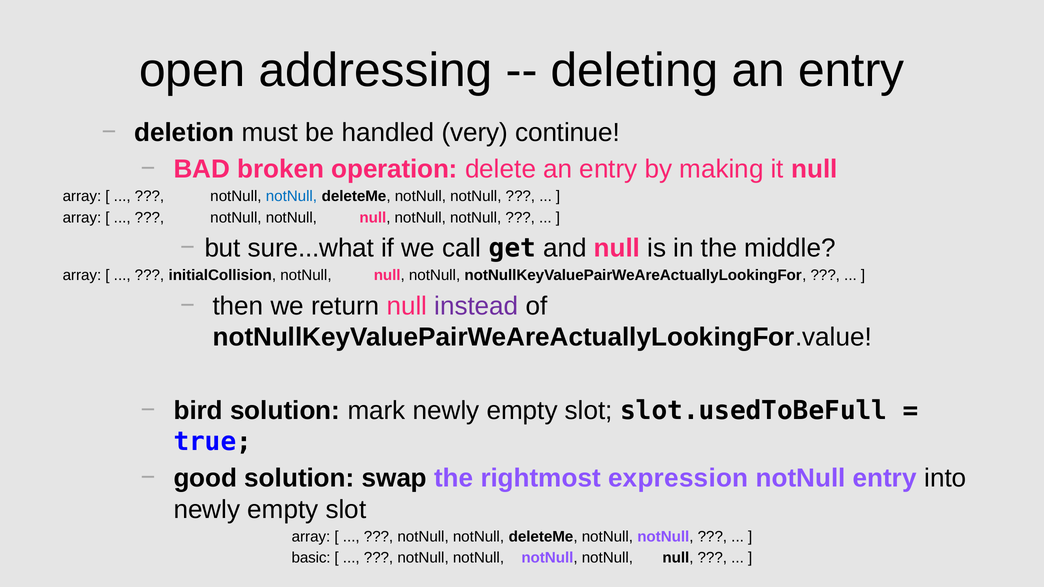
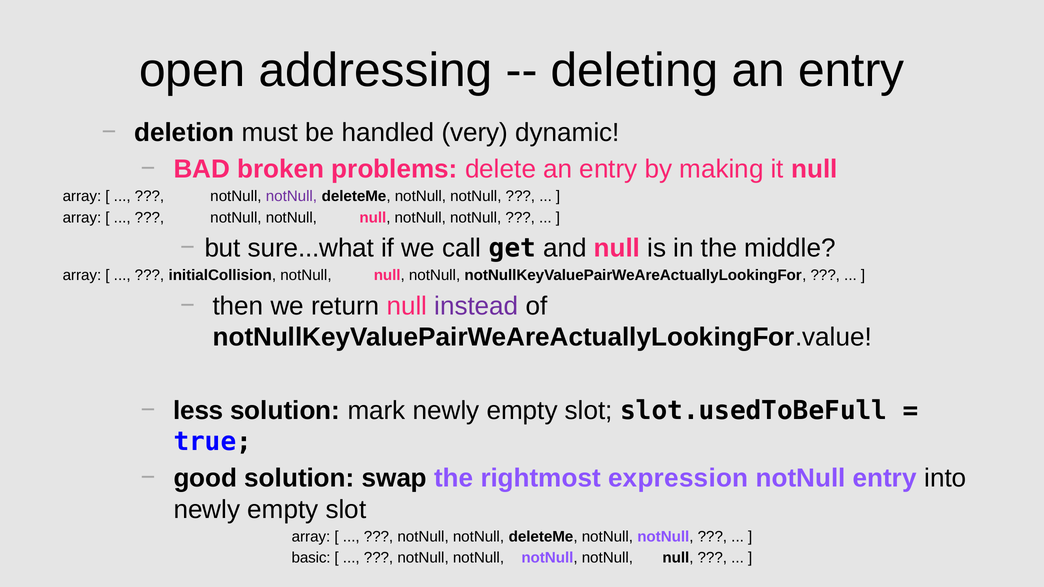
continue: continue -> dynamic (568, 133)
operation: operation -> problems (394, 169)
notNull colour: blue -> purple (291, 196)
bird: bird -> less (198, 411)
